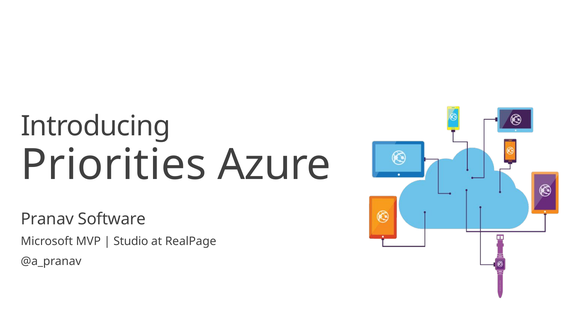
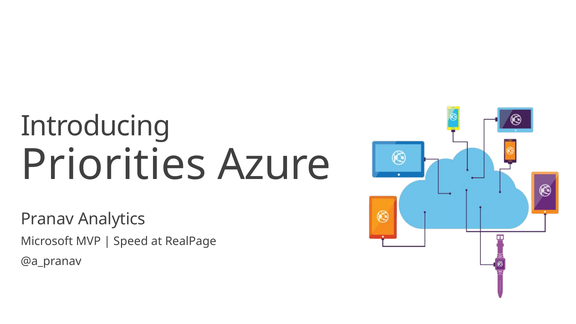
Software: Software -> Analytics (112, 219)
Studio: Studio -> Speed (131, 241)
